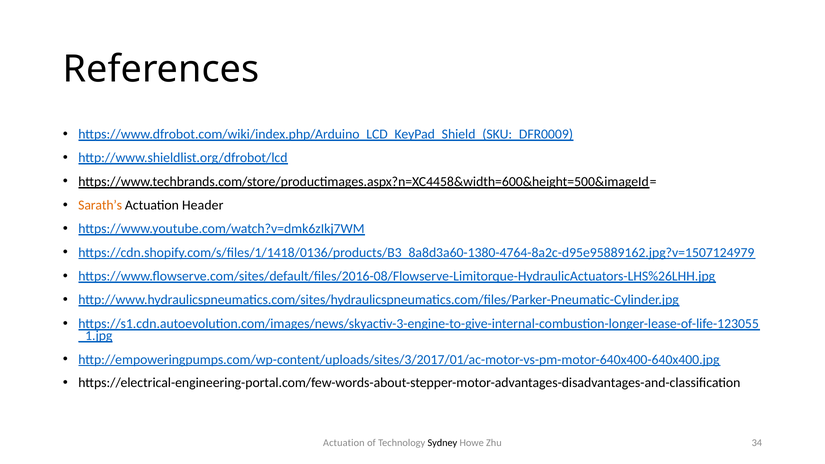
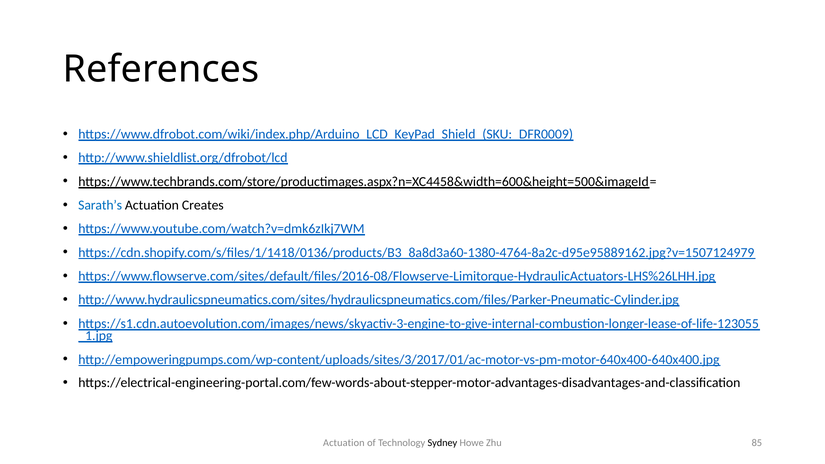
Sarath’s colour: orange -> blue (100, 205)
Header: Header -> Creates (203, 205)
34: 34 -> 85 (757, 443)
